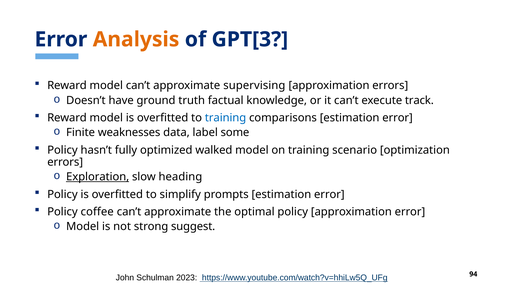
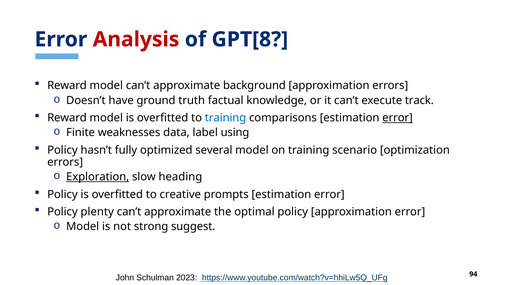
Analysis colour: orange -> red (136, 39)
GPT[3: GPT[3 -> GPT[8 (250, 39)
supervising: supervising -> background (254, 85)
error underline: none -> present (398, 118)
some: some -> using (235, 132)
walked: walked -> several (214, 150)
simplify: simplify -> creative (180, 194)
coffee: coffee -> plenty (97, 212)
